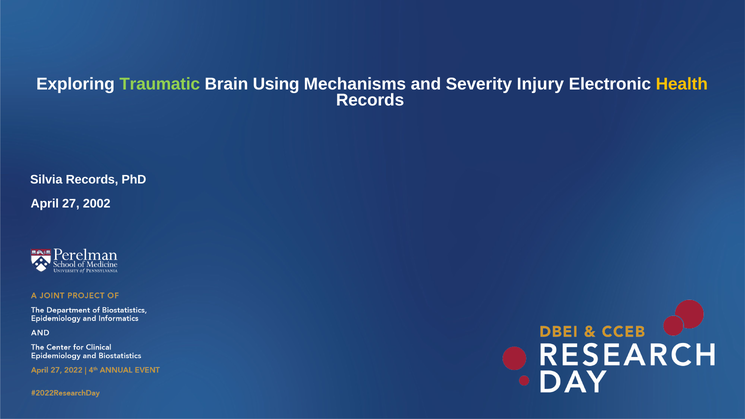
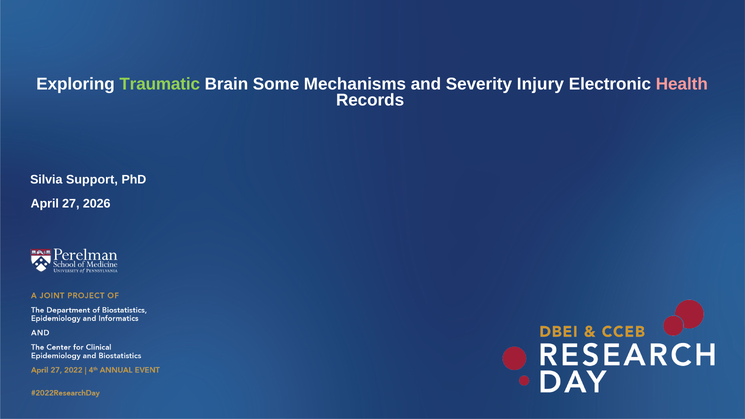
Using: Using -> Some (276, 84)
Health colour: yellow -> pink (682, 84)
Silvia Records: Records -> Support (92, 180)
2002: 2002 -> 2026 (97, 203)
